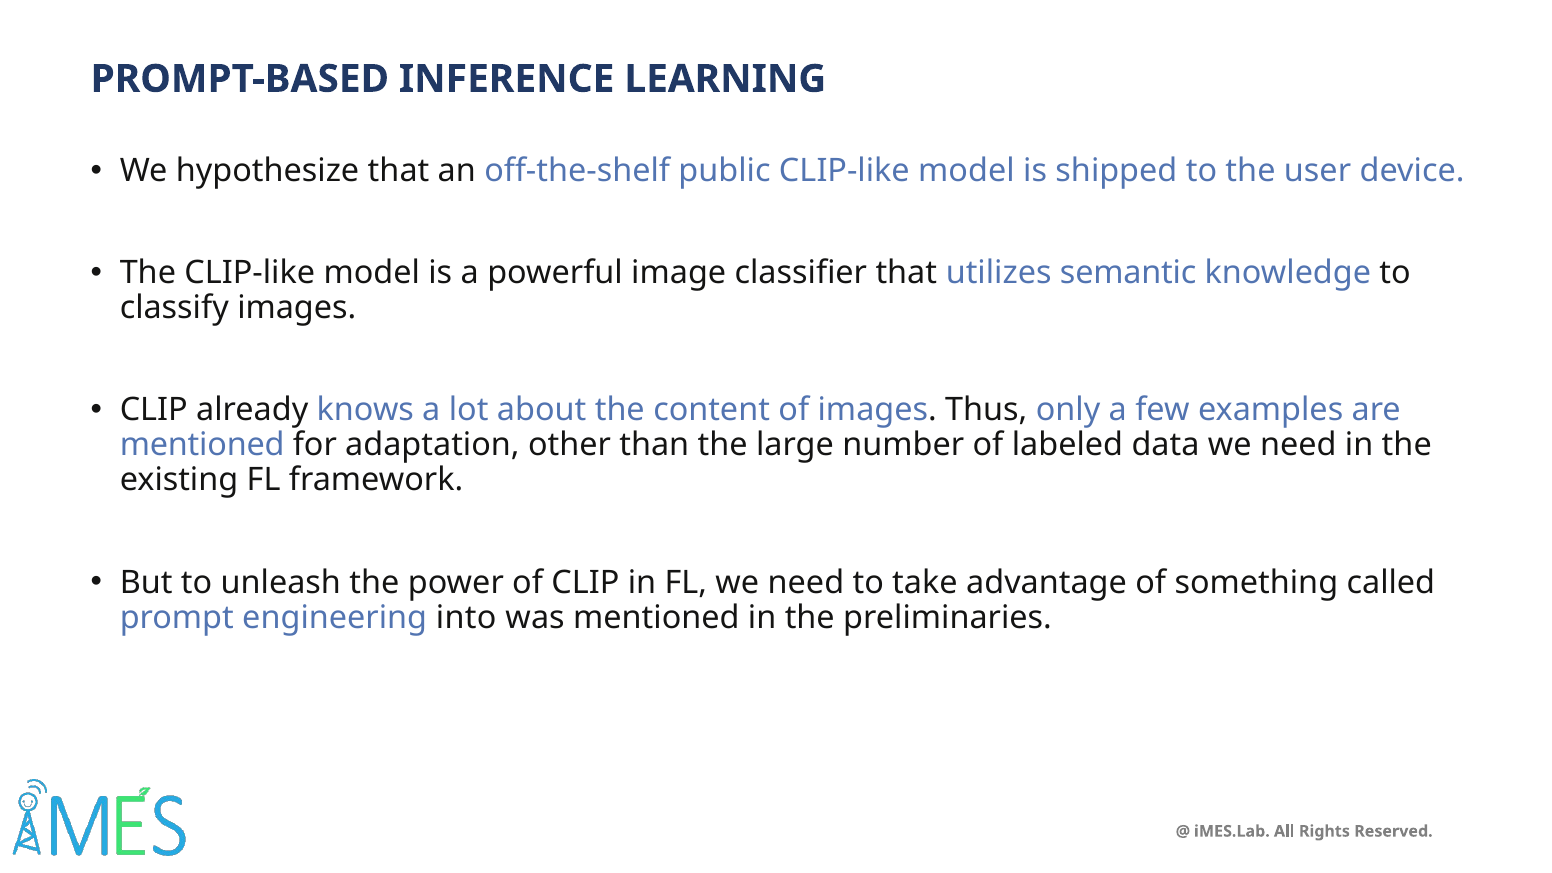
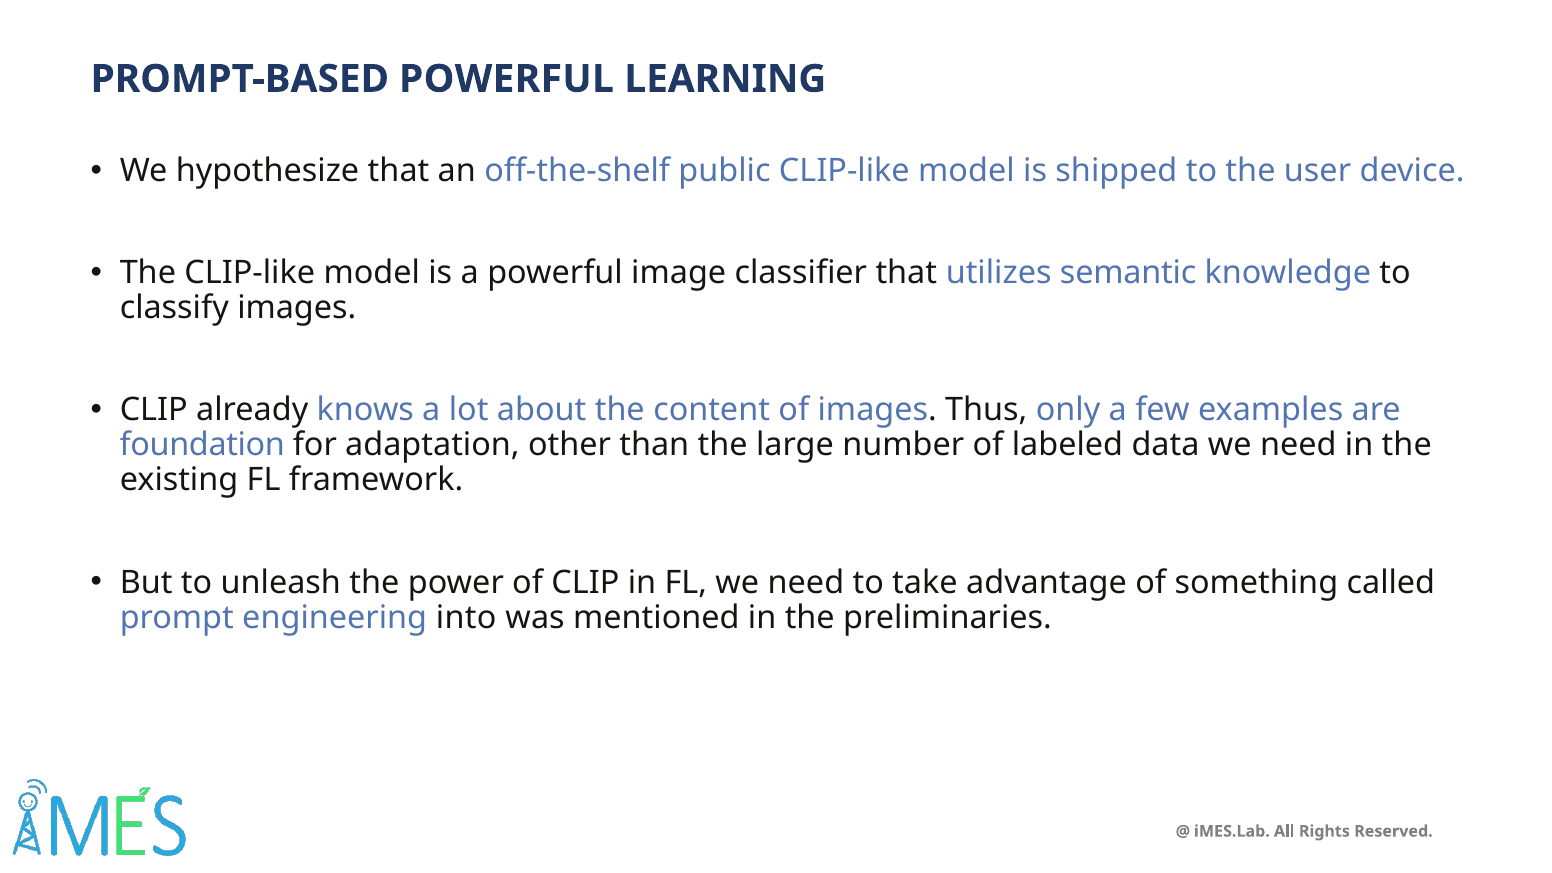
PROMPT-BASED INFERENCE: INFERENCE -> POWERFUL (507, 79)
mentioned: mentioned -> foundation (202, 445)
